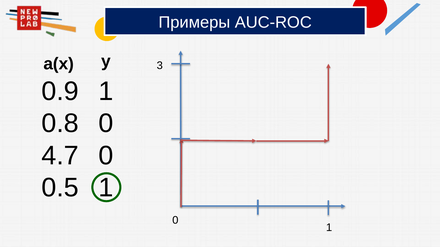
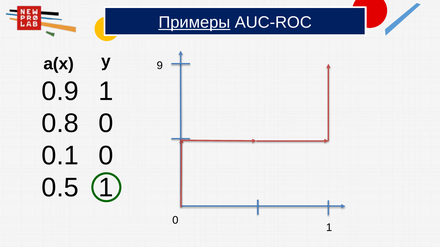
Примеры underline: none -> present (194, 22)
3: 3 -> 9 (160, 66)
4.7: 4.7 -> 0.1 (60, 156)
